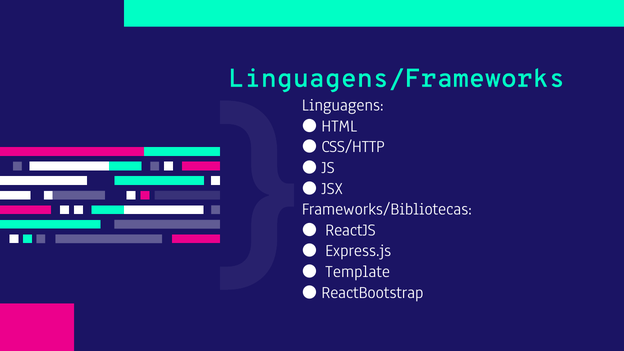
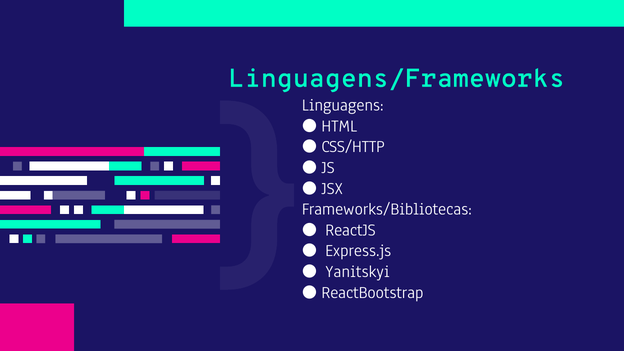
Template: Template -> Yanitskyi (358, 272)
